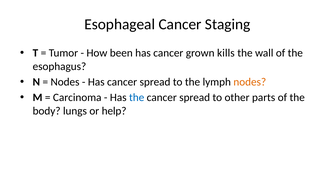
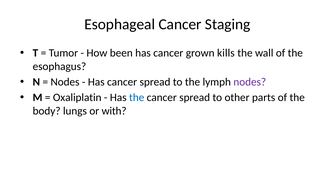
nodes colour: orange -> purple (250, 82)
Carcinoma: Carcinoma -> Oxaliplatin (77, 98)
help: help -> with (114, 111)
